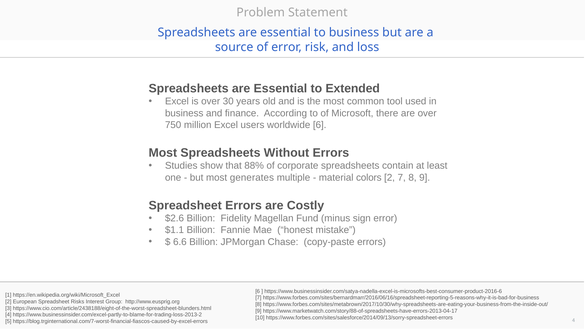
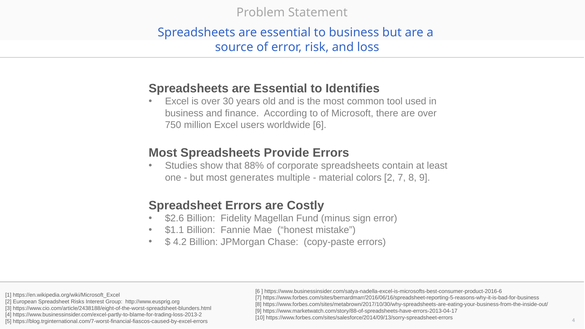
Extended: Extended -> Identifies (353, 88)
Without: Without -> Provide (286, 153)
6.6: 6.6 -> 4.2 (180, 242)
